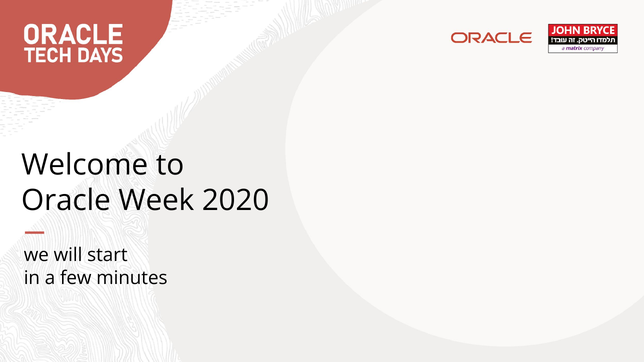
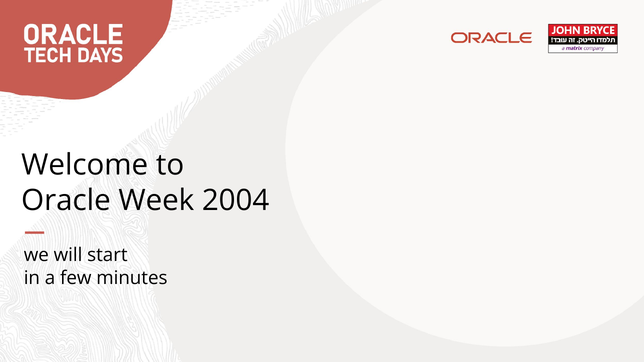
2020: 2020 -> 2004 (236, 201)
